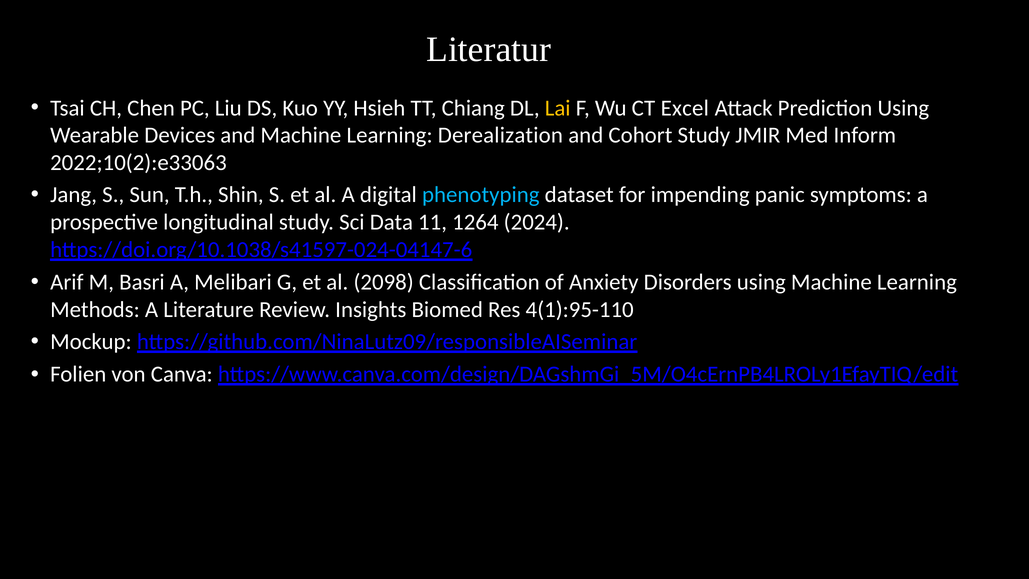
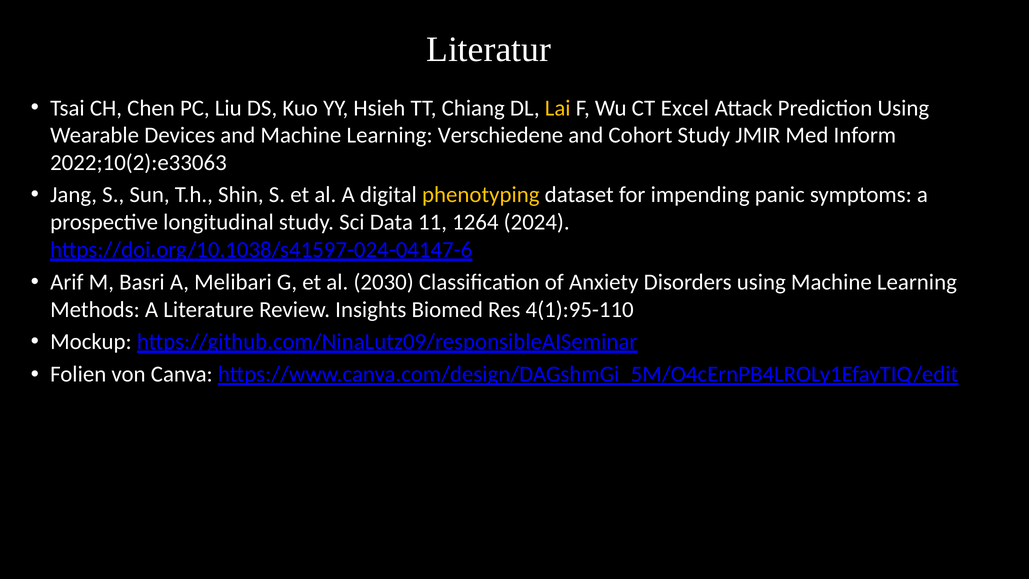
Derealization: Derealization -> Verschiedene (501, 135)
phenotyping colour: light blue -> yellow (481, 195)
2098: 2098 -> 2030 (384, 282)
